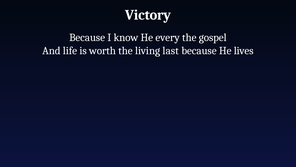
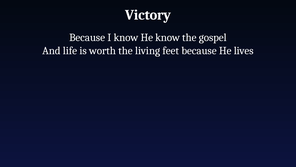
He every: every -> know (168, 37)
last: last -> feet (171, 51)
